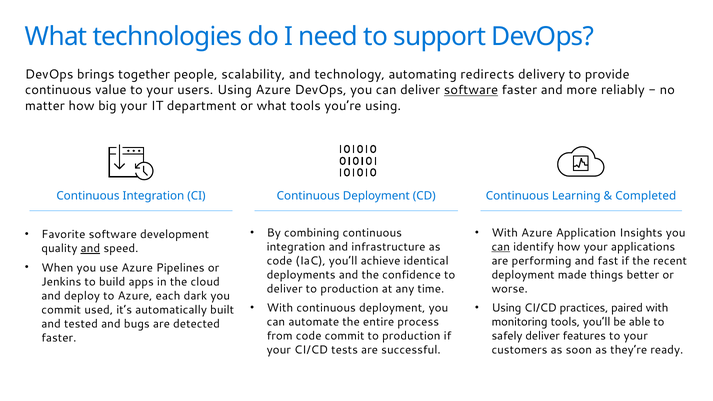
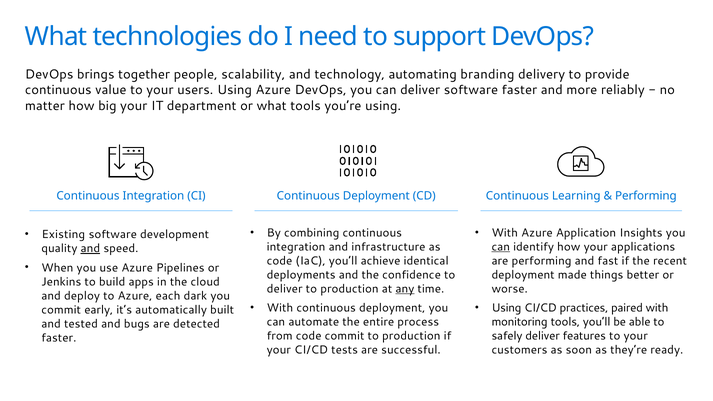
redirects: redirects -> branding (487, 74)
software underline: present -> none (471, 90)
Completed: Completed -> Performing (646, 196)
Favorite: Favorite -> Existing (63, 235)
any underline: none -> present (405, 289)
used: used -> early (99, 310)
